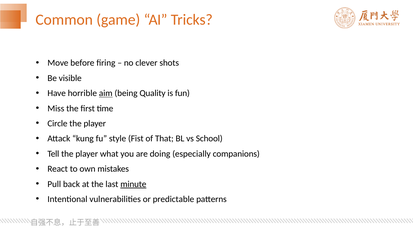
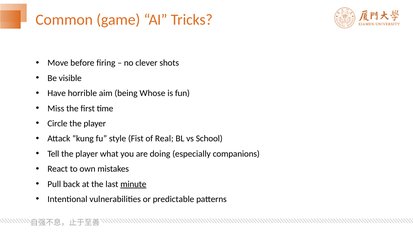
aim underline: present -> none (106, 93)
Quality: Quality -> Whose (152, 93)
That: That -> Real (164, 139)
